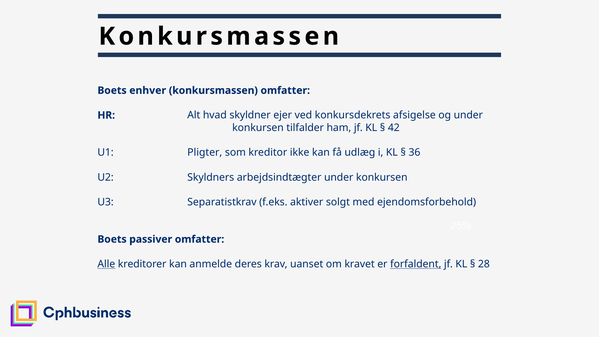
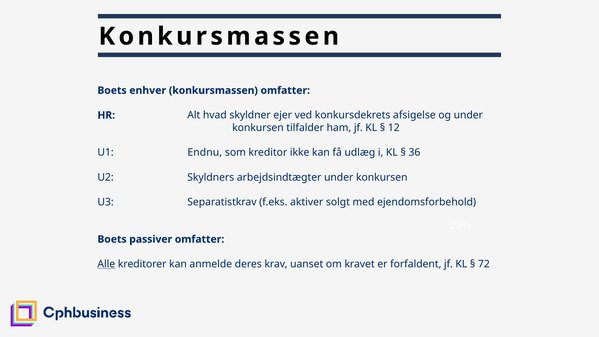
42: 42 -> 12 (394, 128)
Pligter: Pligter -> Endnu (205, 152)
forfaldent underline: present -> none (416, 264)
28: 28 -> 72 (484, 264)
